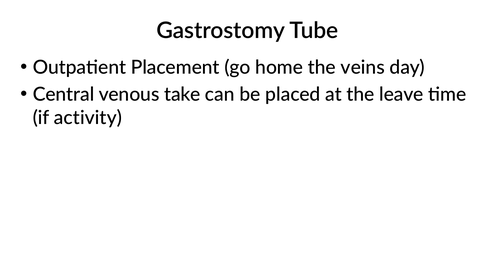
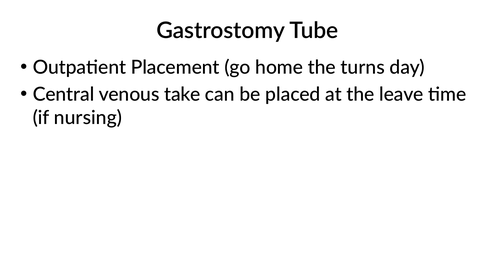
veins: veins -> turns (363, 68)
activity: activity -> nursing (88, 118)
